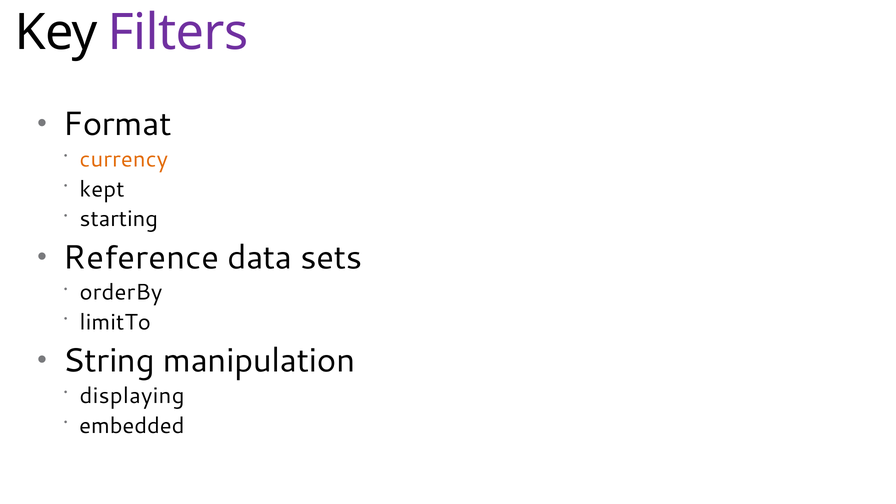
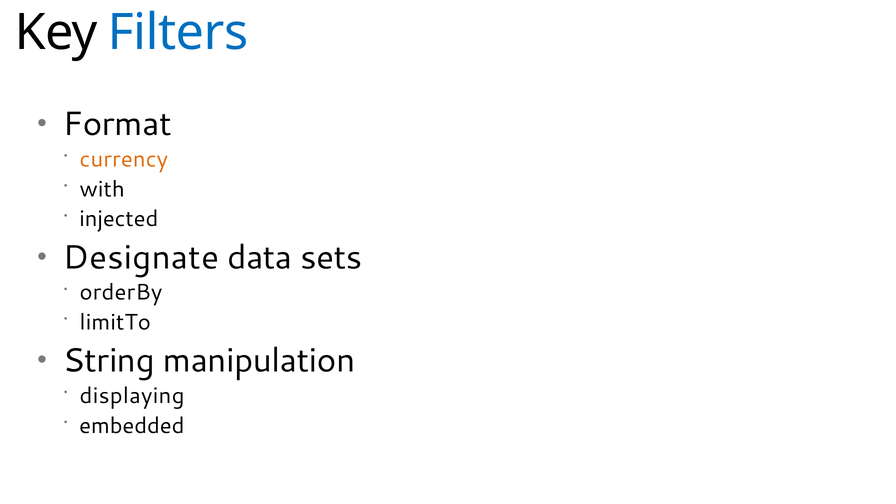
Filters colour: purple -> blue (178, 33)
kept: kept -> with (102, 189)
starting: starting -> injected (119, 219)
Reference: Reference -> Designate (141, 258)
